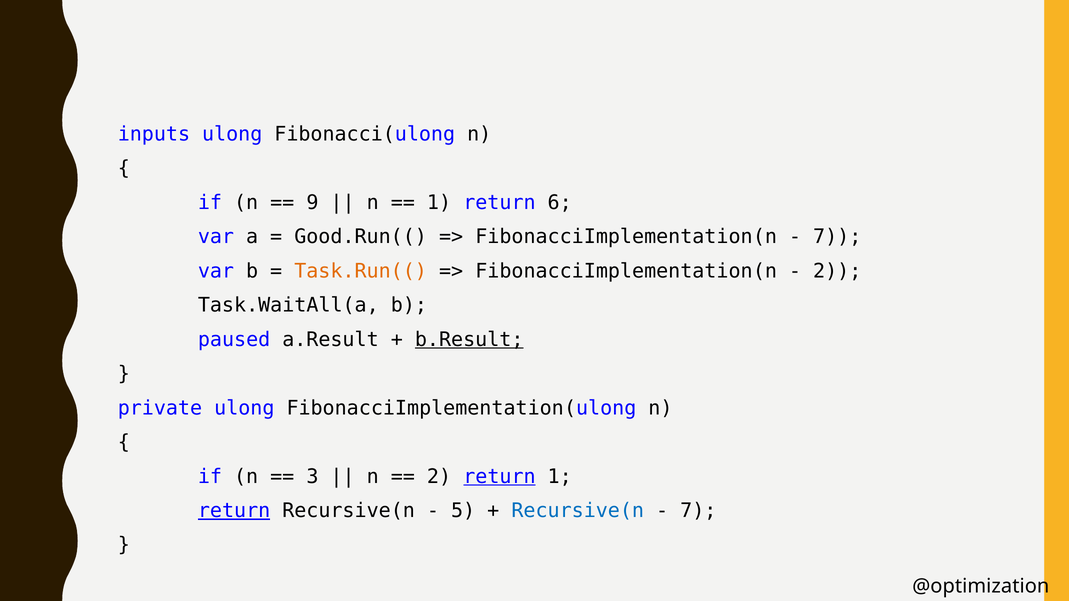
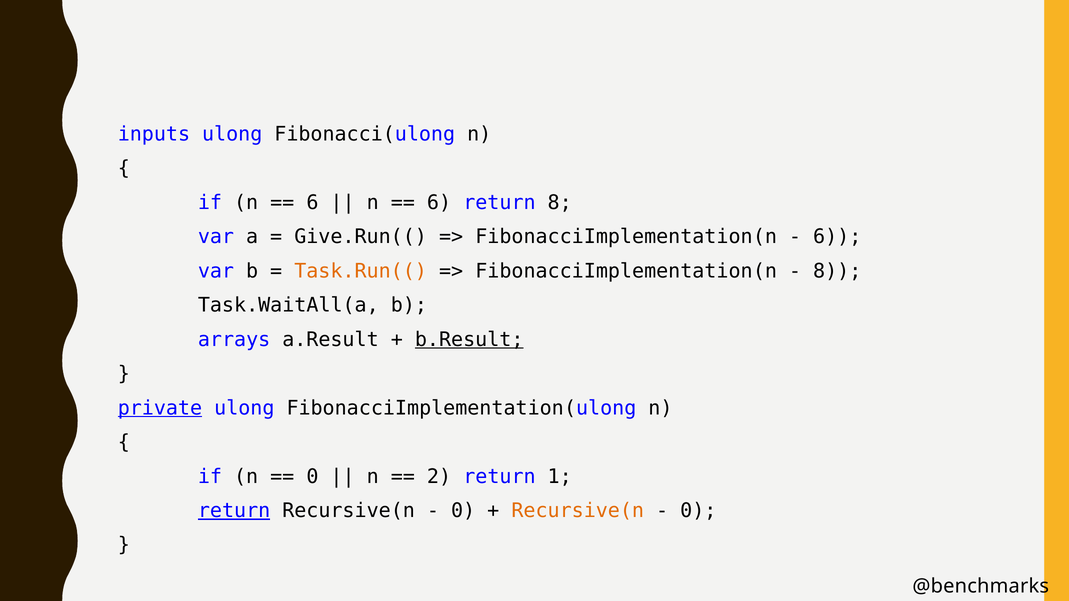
9: 9 -> 6 (312, 203)
1: 1 -> 6 (439, 203)
return 6: 6 -> 8 (560, 203)
Good.Run((: Good.Run(( -> Give.Run(( (361, 237)
7: 7 -> 6 (837, 237)
2: 2 -> 8 (837, 271)
paused: paused -> arrays (234, 340)
private underline: none -> present (160, 408)
3: 3 -> 0 (312, 477)
return underline: present -> none (499, 477)
5: 5 -> 0 (463, 511)
Recursive(n colour: blue -> orange (578, 511)
7: 7 -> 0 (698, 511)
@optimization: @optimization -> @benchmarks (981, 586)
